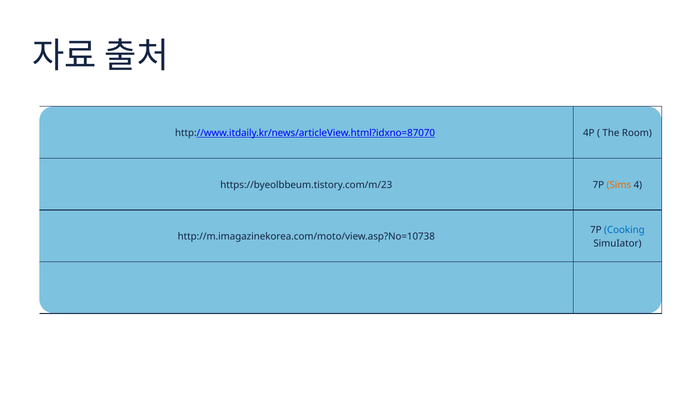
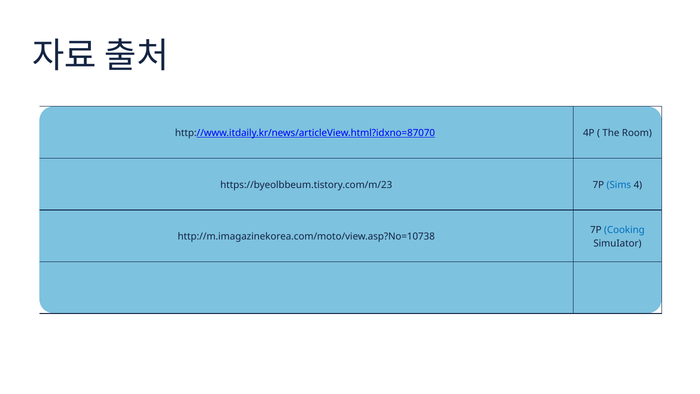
Sims colour: orange -> blue (619, 185)
